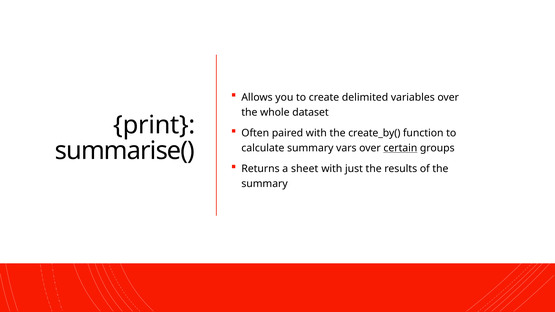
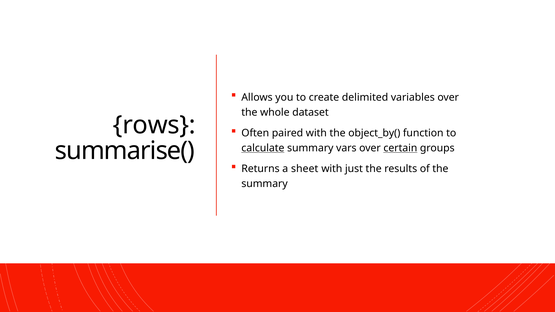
print: print -> rows (154, 125)
create_by(: create_by( -> object_by( (374, 133)
calculate underline: none -> present (263, 148)
